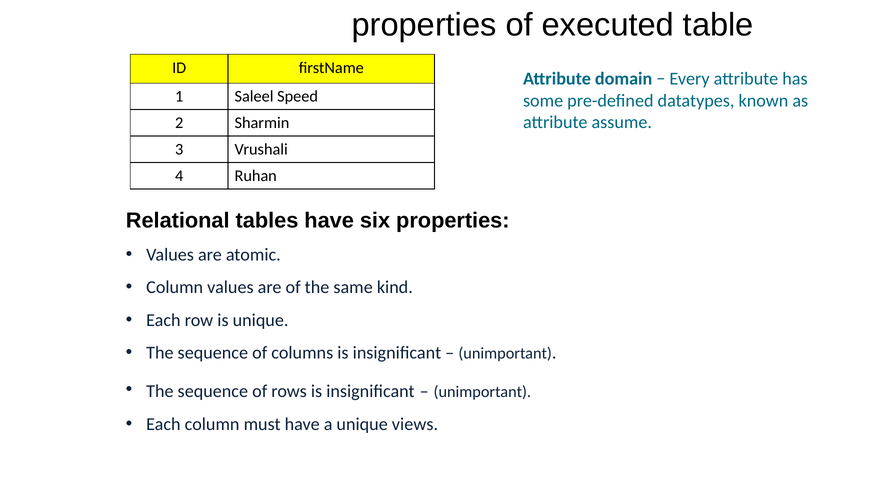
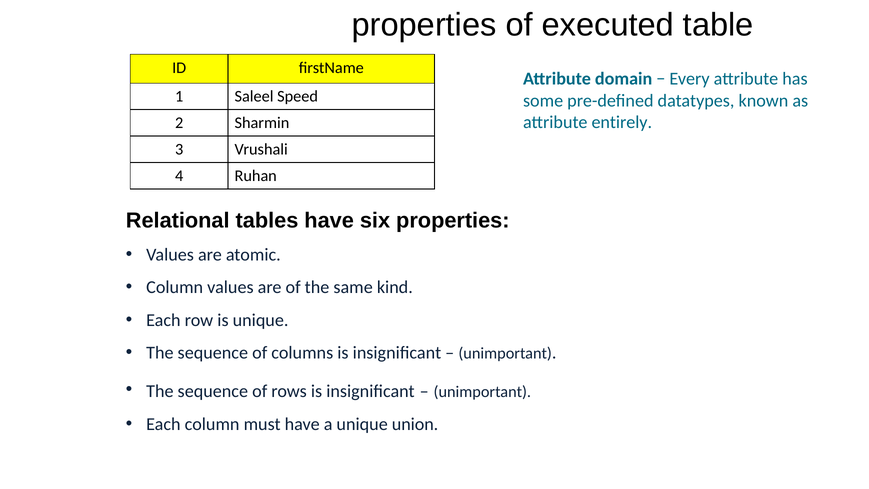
assume: assume -> entirely (622, 122)
views: views -> union (415, 424)
